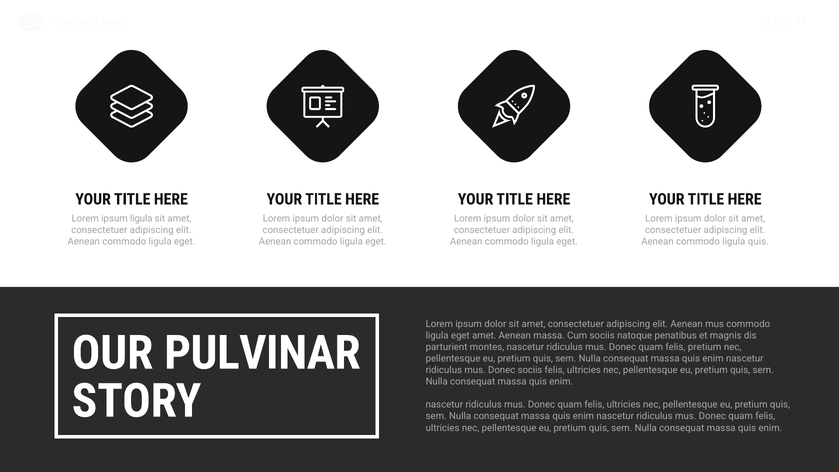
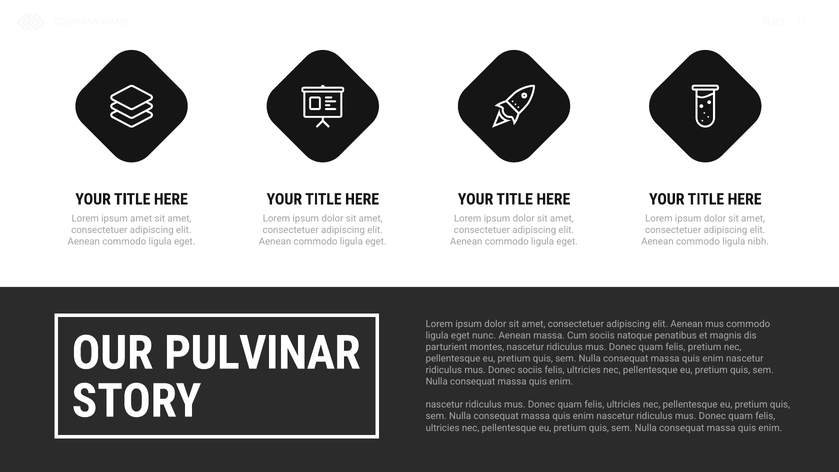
ipsum ligula: ligula -> amet (141, 219)
ligula quis: quis -> nibh (758, 242)
eget amet: amet -> nunc (484, 335)
